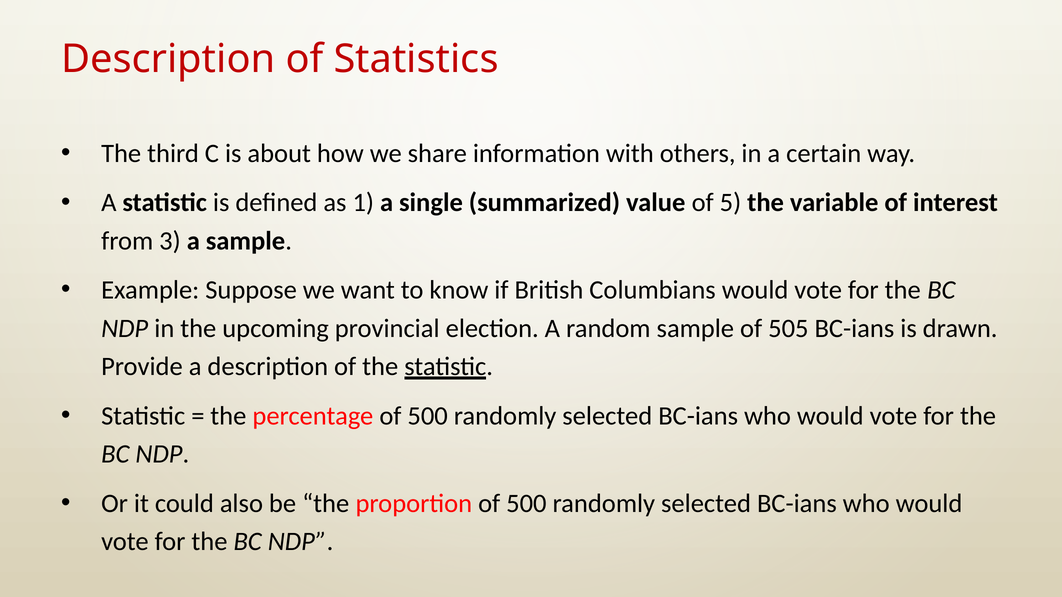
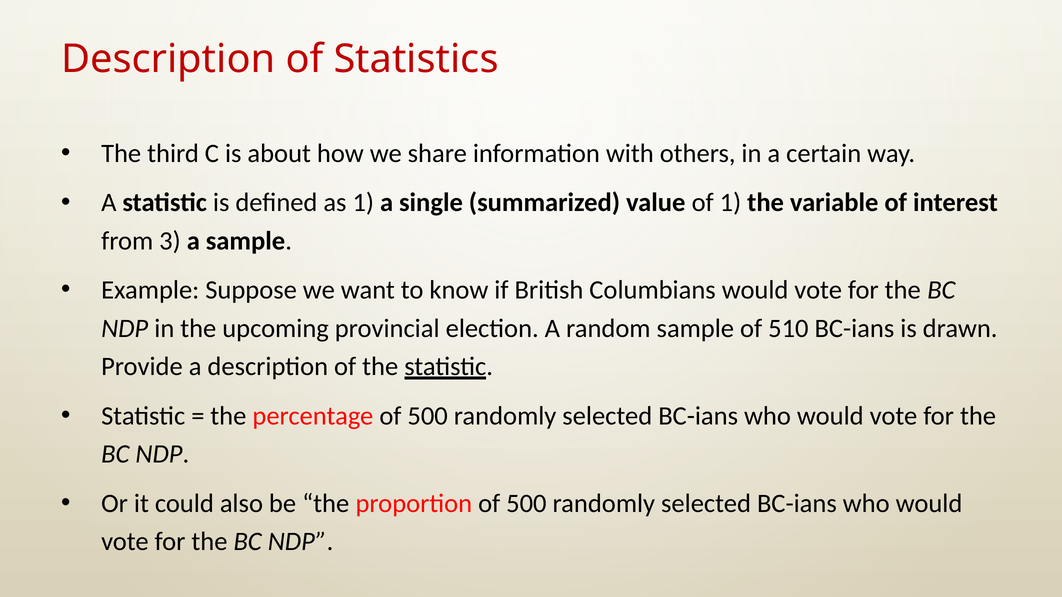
of 5: 5 -> 1 (730, 203)
505: 505 -> 510 (788, 329)
